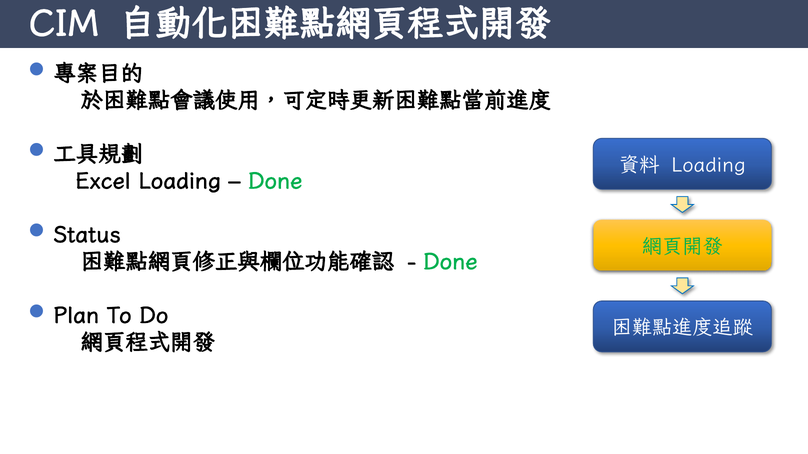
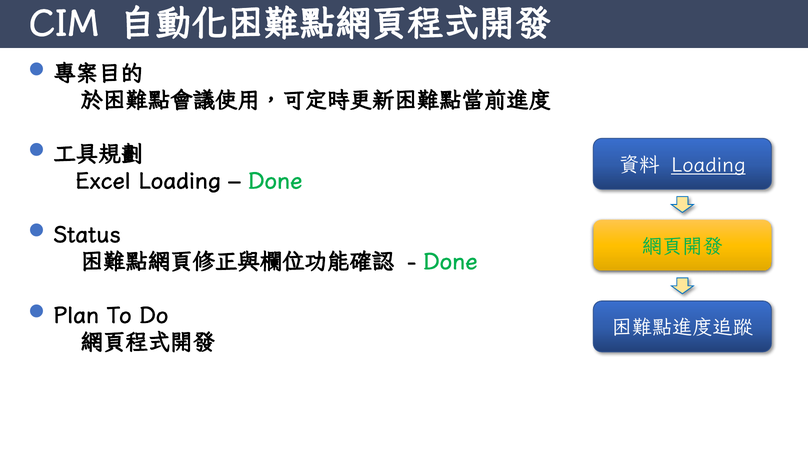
Loading underline: none -> present (708, 165)
